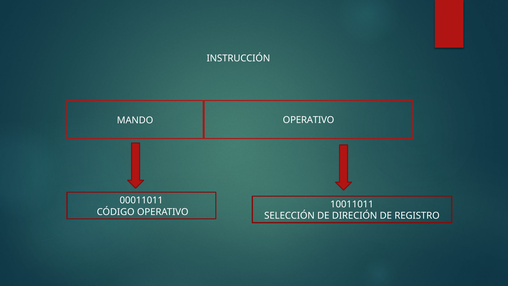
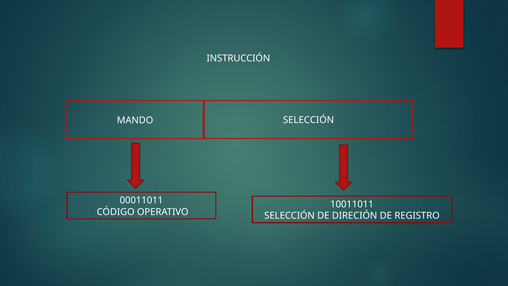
MANDO OPERATIVO: OPERATIVO -> SELECCIÓN (308, 120)
